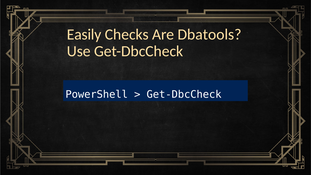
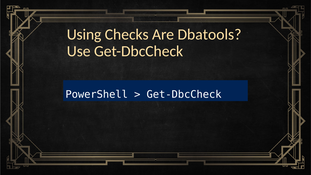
Easily: Easily -> Using (84, 34)
